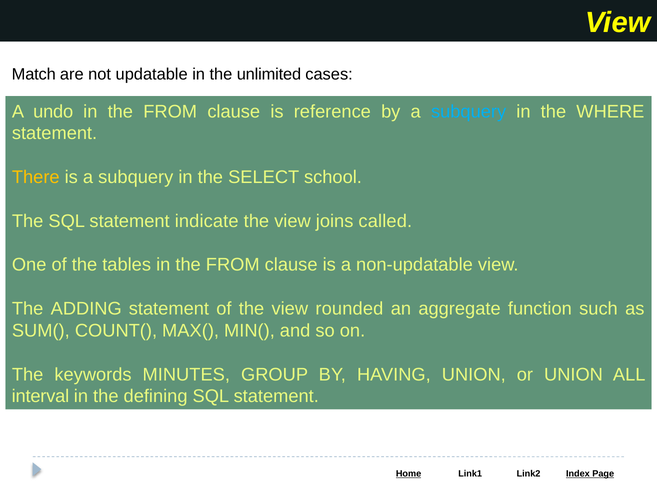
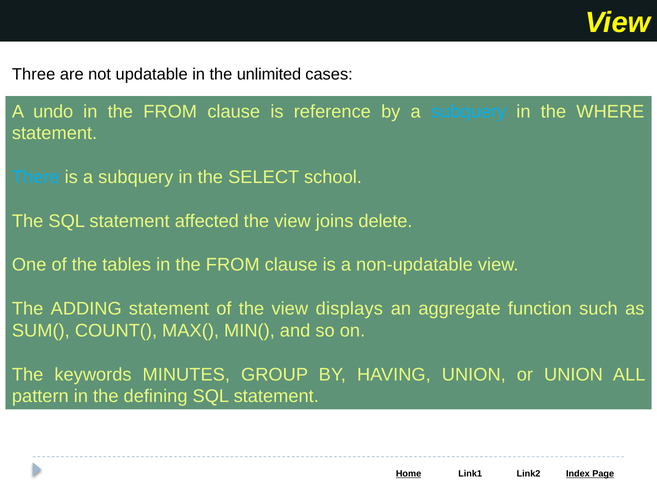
Match: Match -> Three (34, 74)
There colour: yellow -> light blue (36, 177)
indicate: indicate -> affected (207, 221)
called: called -> delete (385, 221)
rounded: rounded -> displays (349, 309)
interval: interval -> pattern (40, 396)
